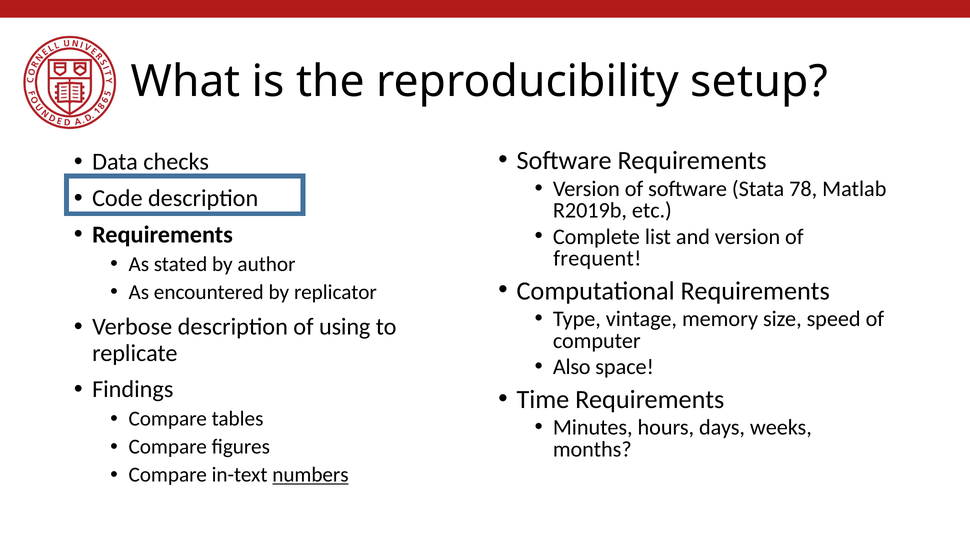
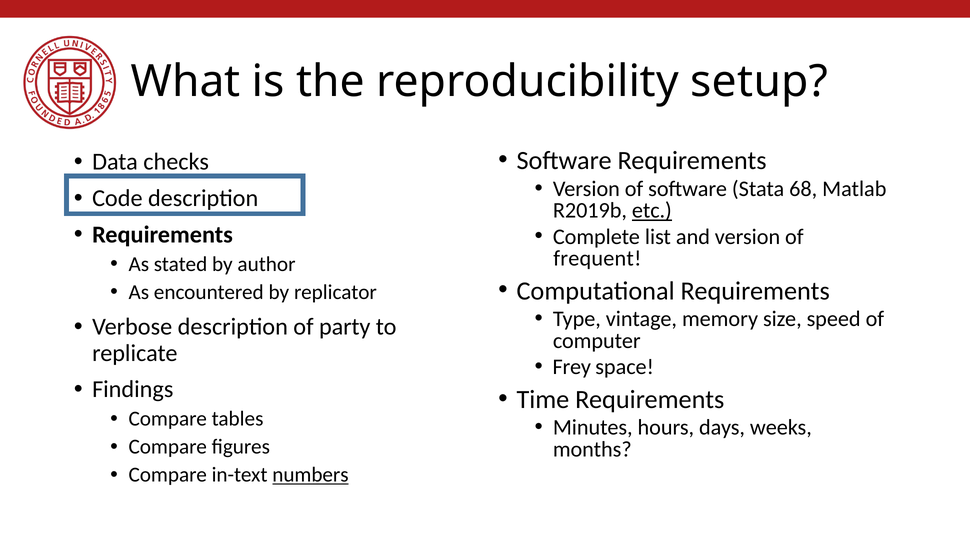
78: 78 -> 68 (803, 189)
etc underline: none -> present (652, 210)
using: using -> party (345, 327)
Also: Also -> Frey (572, 367)
